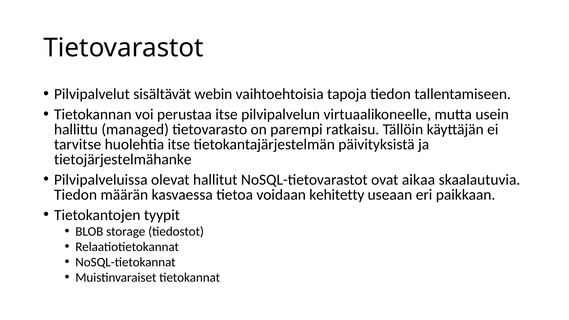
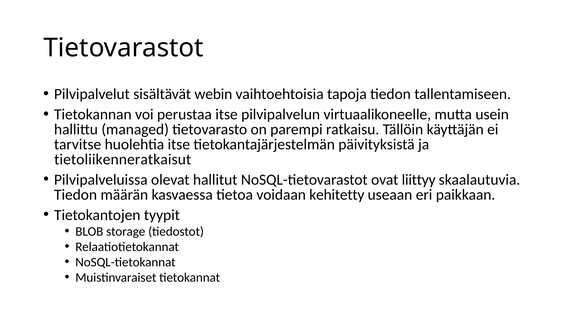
tietojärjestelmähanke: tietojärjestelmähanke -> tietoliikenneratkaisut (123, 159)
aikaa: aikaa -> liittyy (419, 180)
